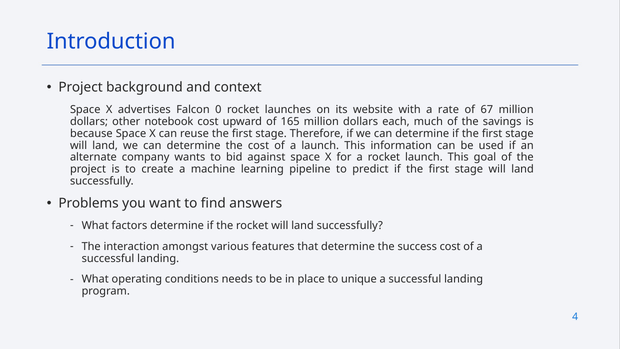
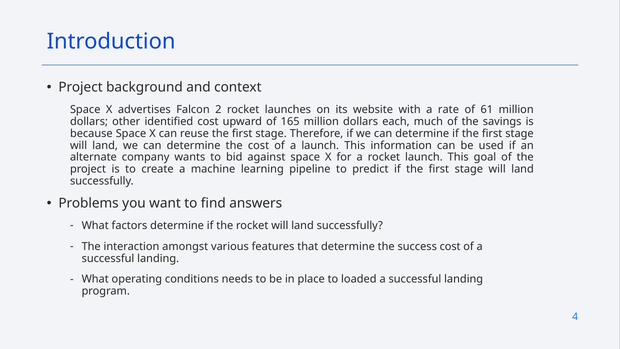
0: 0 -> 2 (218, 110)
67: 67 -> 61 (487, 110)
notebook: notebook -> identified (169, 122)
unique: unique -> loaded (359, 279)
